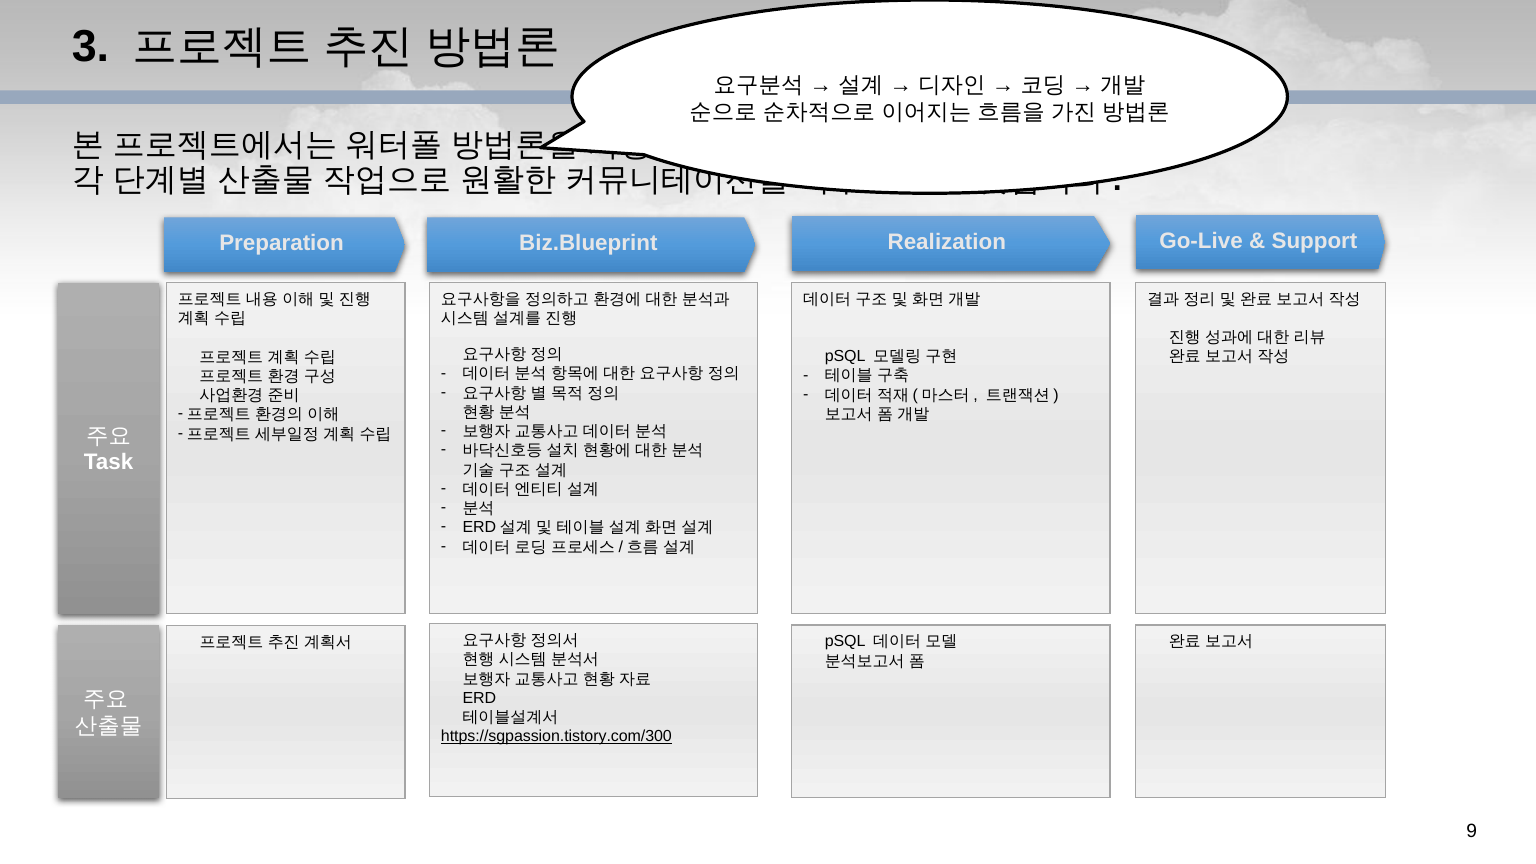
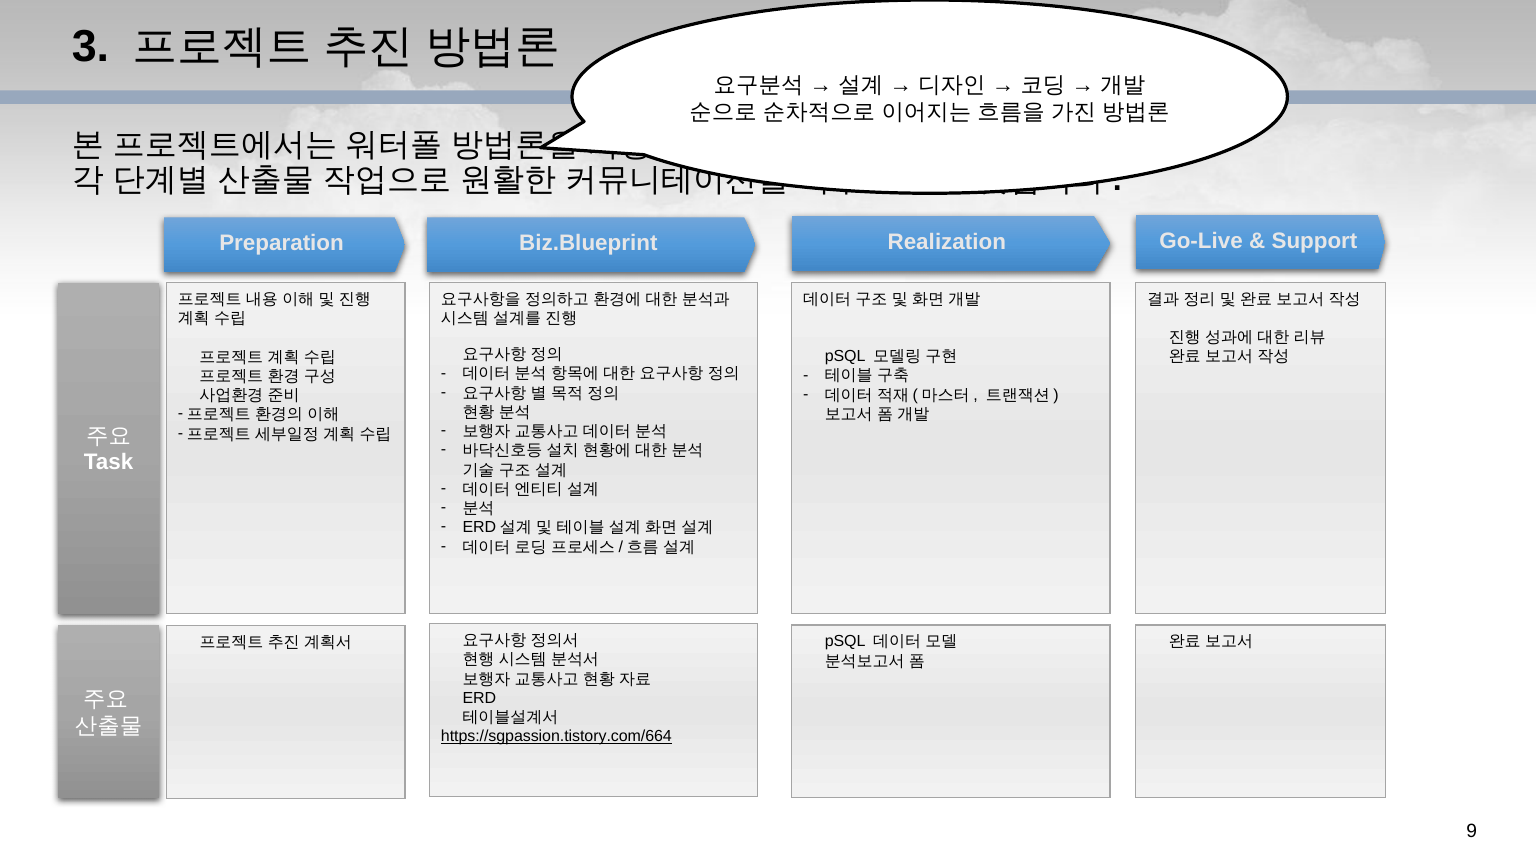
https://sgpassion.tistory.com/300: https://sgpassion.tistory.com/300 -> https://sgpassion.tistory.com/664 (556, 737)
